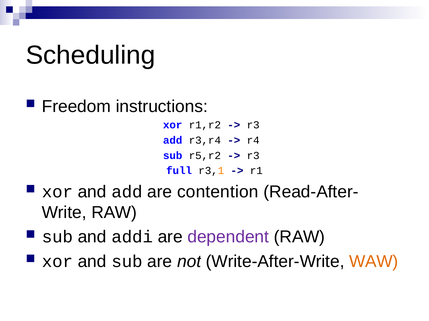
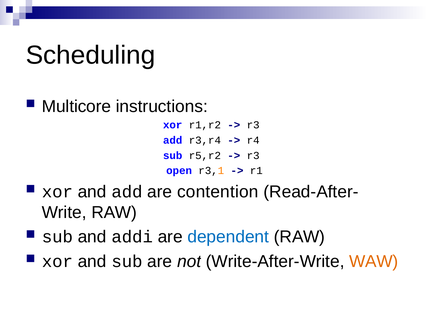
Freedom: Freedom -> Multicore (76, 107)
full: full -> open (179, 171)
dependent colour: purple -> blue (228, 238)
